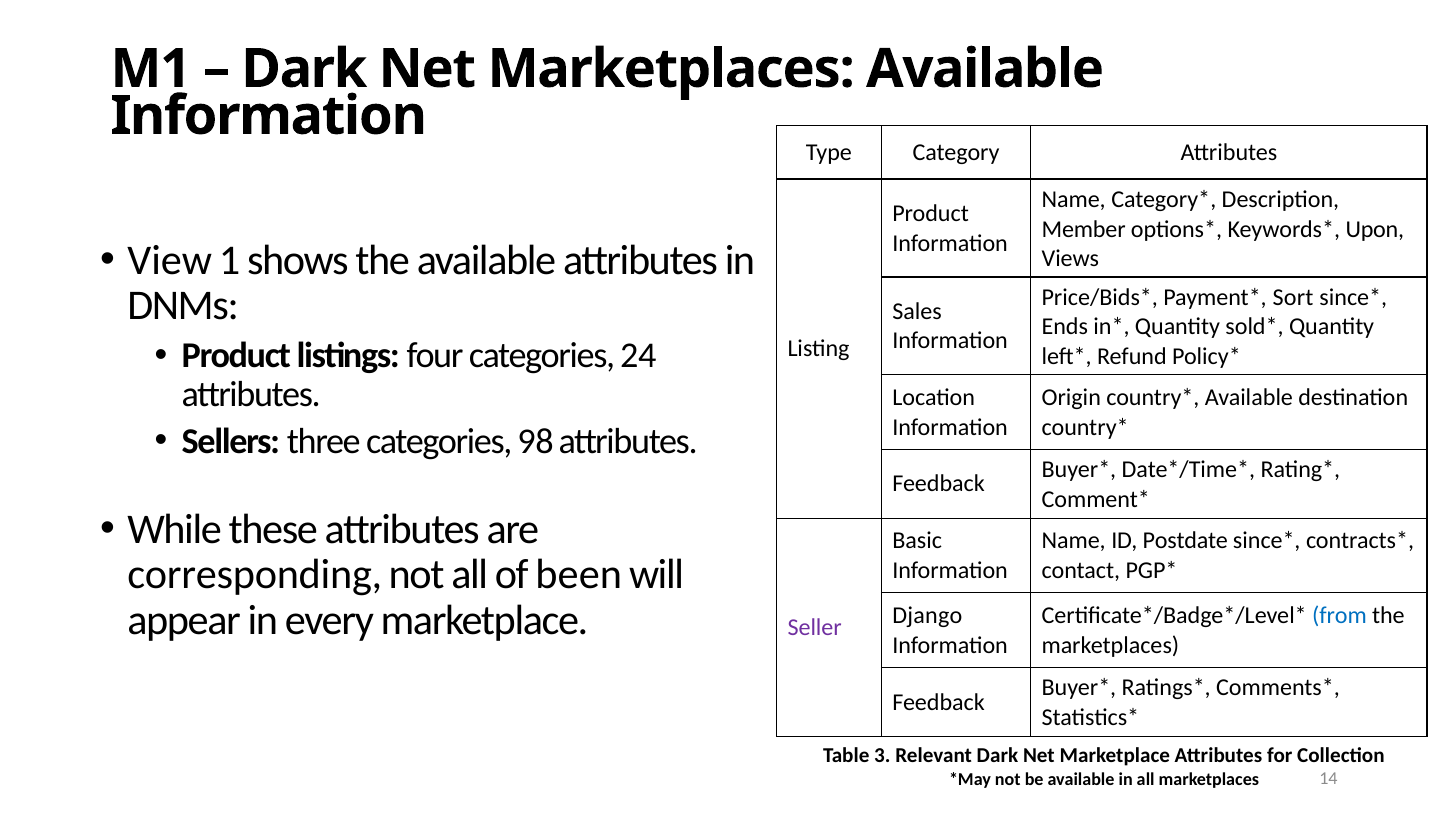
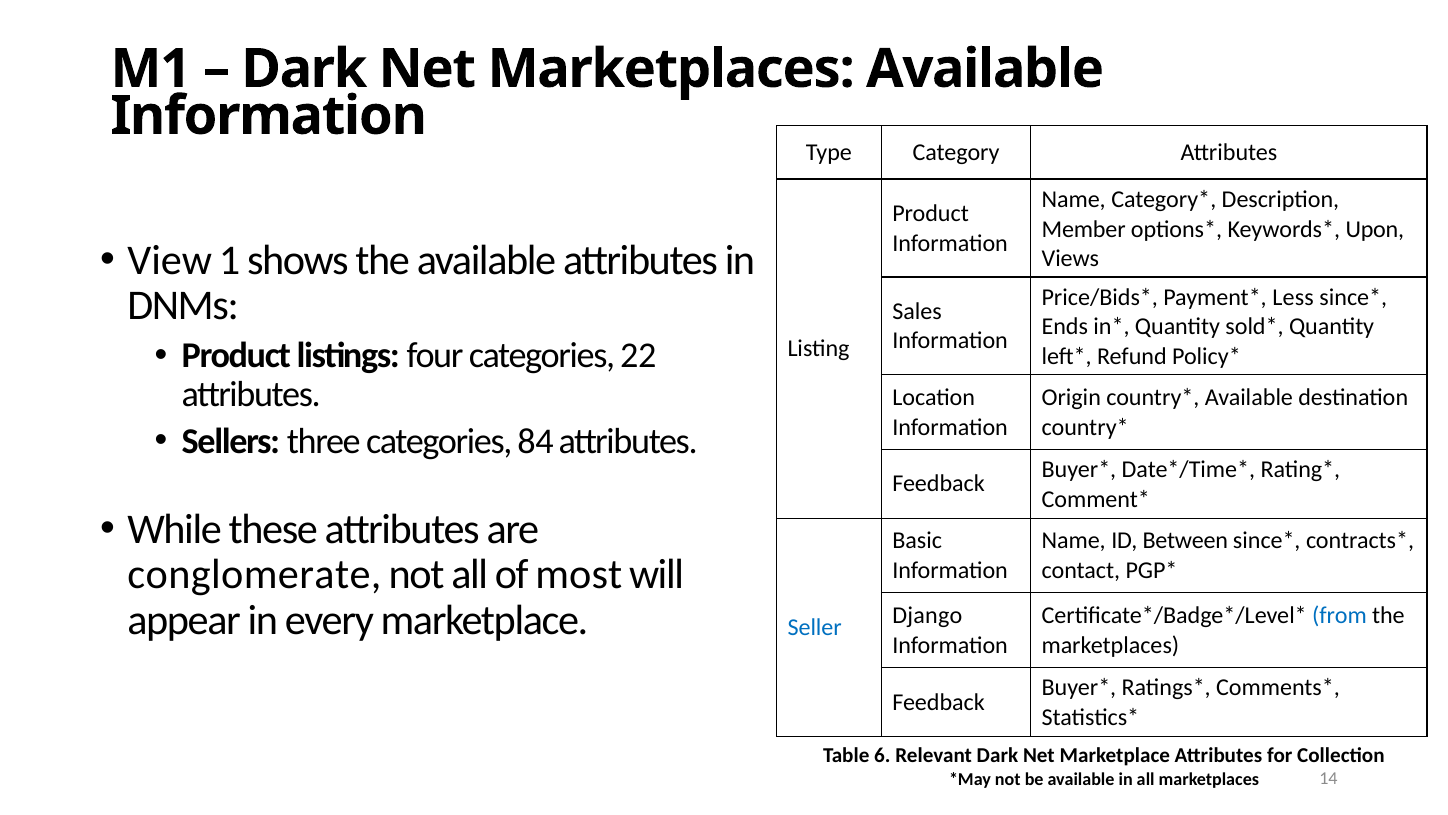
Sort: Sort -> Less (1293, 297)
24: 24 -> 22 (638, 355)
98: 98 -> 84 (536, 441)
Postdate: Postdate -> Between (1185, 541)
corresponding: corresponding -> conglomerate (254, 574)
been: been -> most (579, 574)
Seller colour: purple -> blue (815, 627)
3: 3 -> 6 (882, 755)
